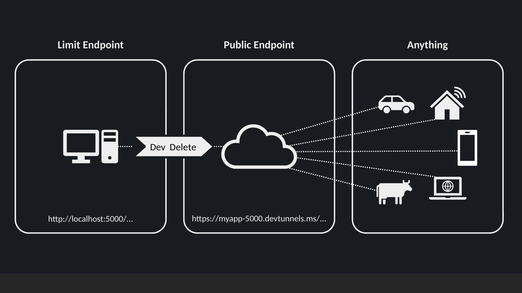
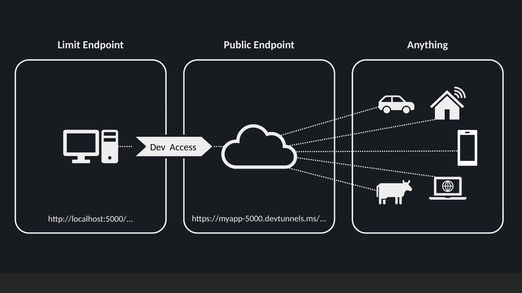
Delete: Delete -> Access (183, 147)
